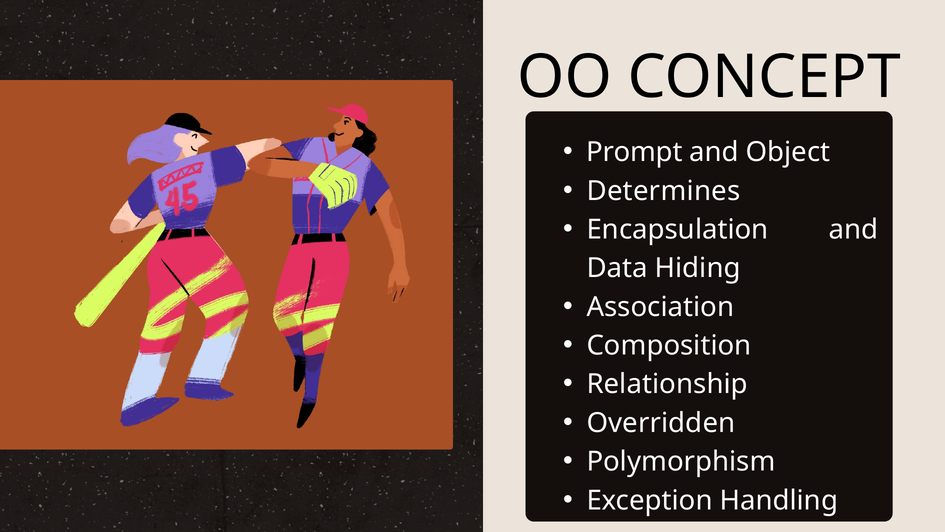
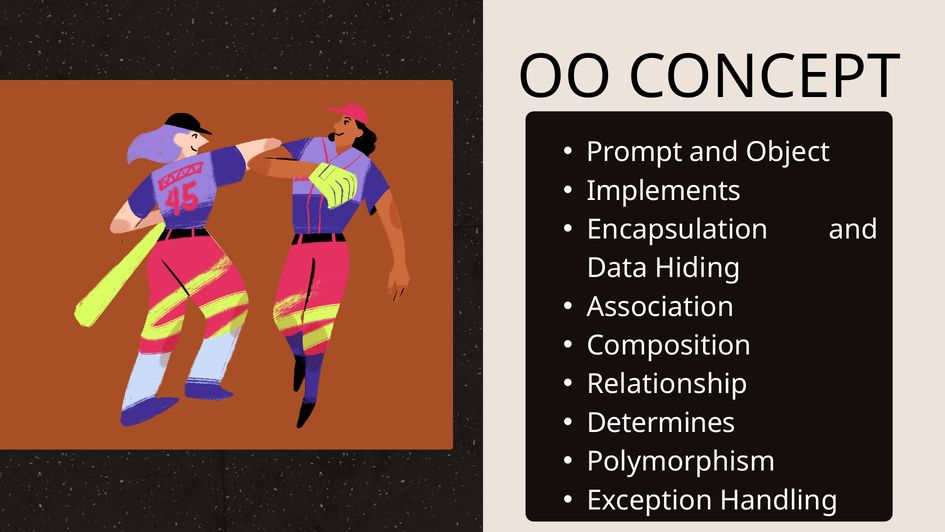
Determines: Determines -> Implements (664, 191)
Overridden: Overridden -> Determines (661, 423)
